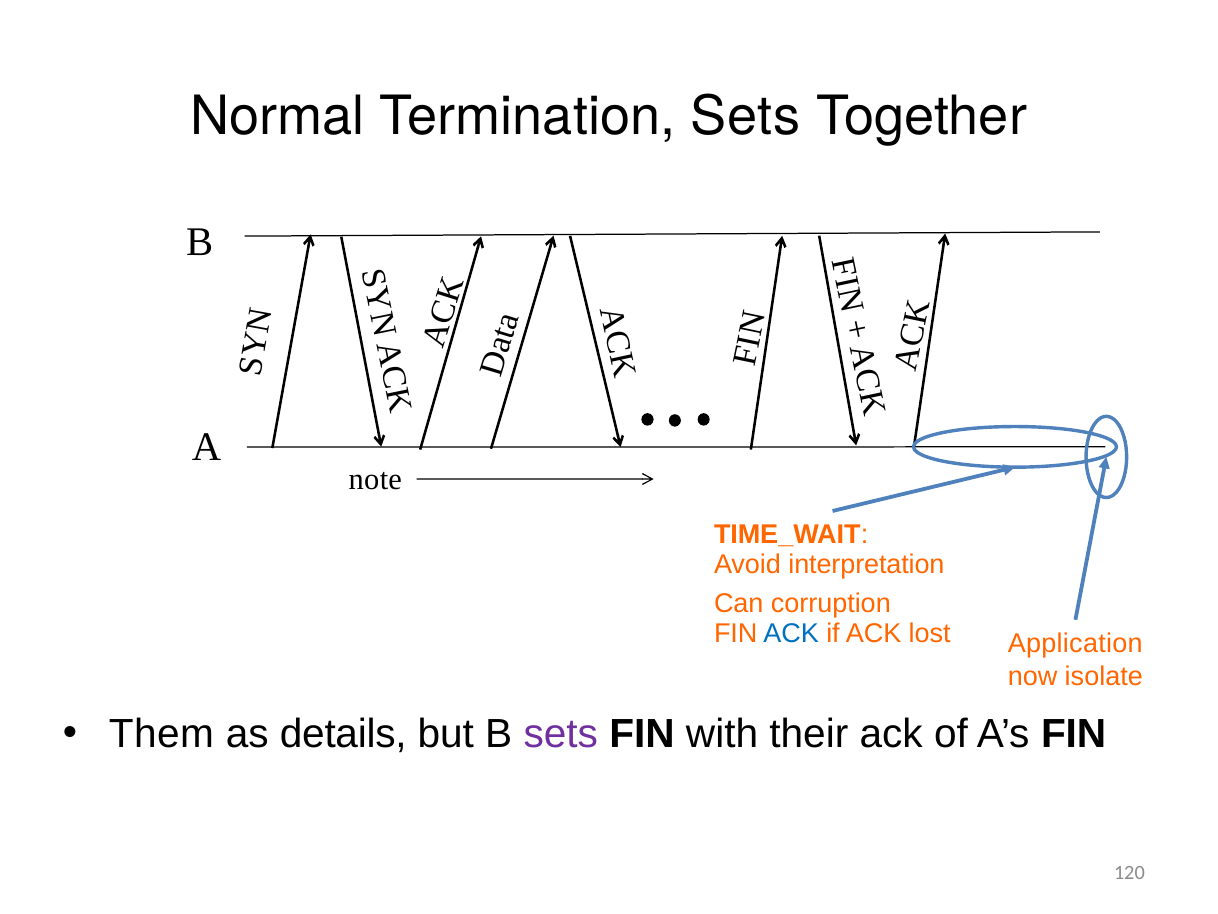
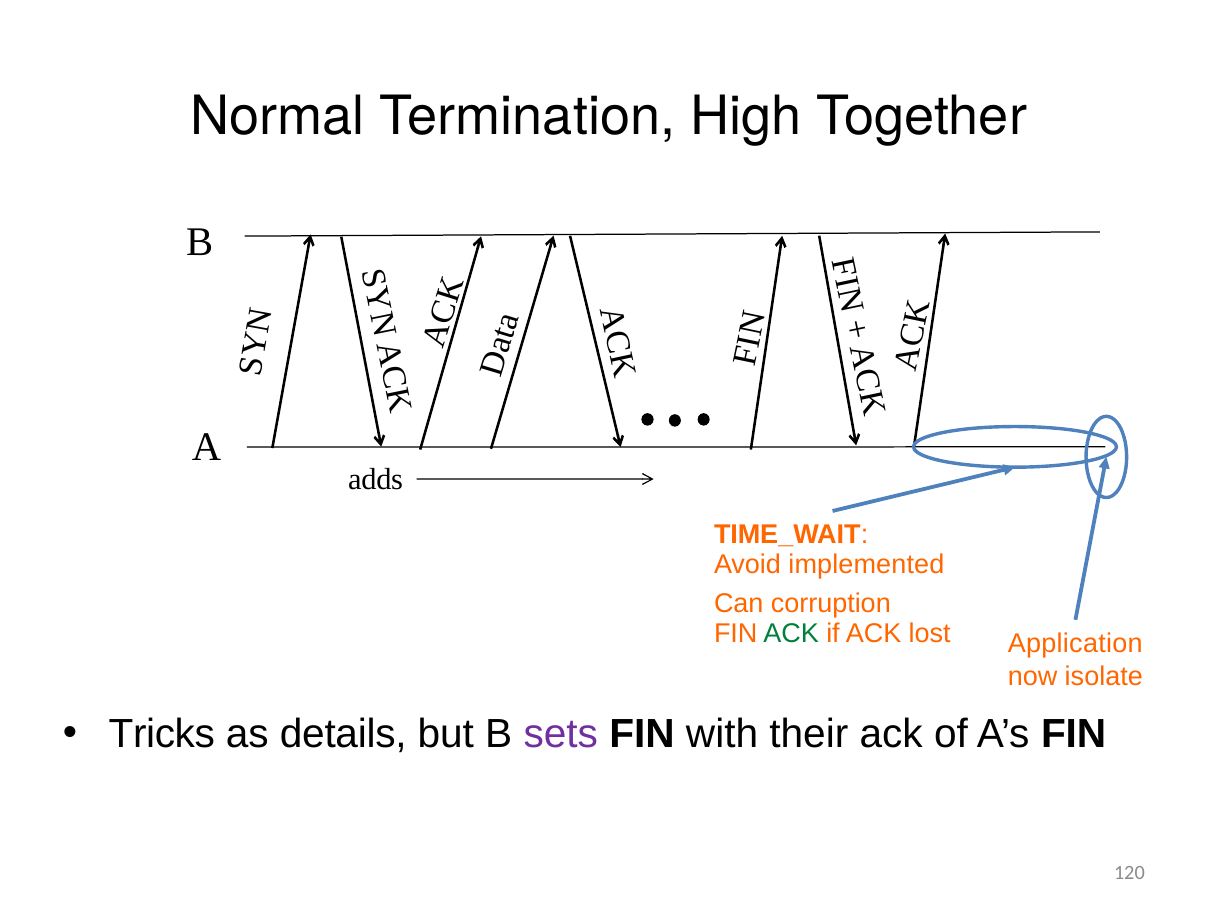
Termination Sets: Sets -> High (746, 116)
note: note -> adds (376, 479)
interpretation: interpretation -> implemented (866, 564)
ACK colour: blue -> green (791, 633)
Them: Them -> Tricks (162, 734)
